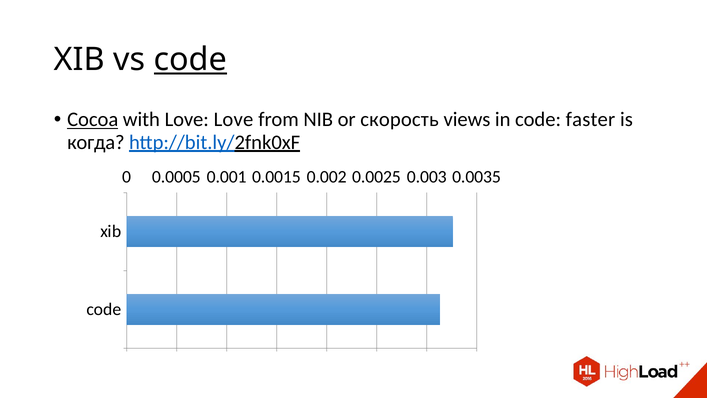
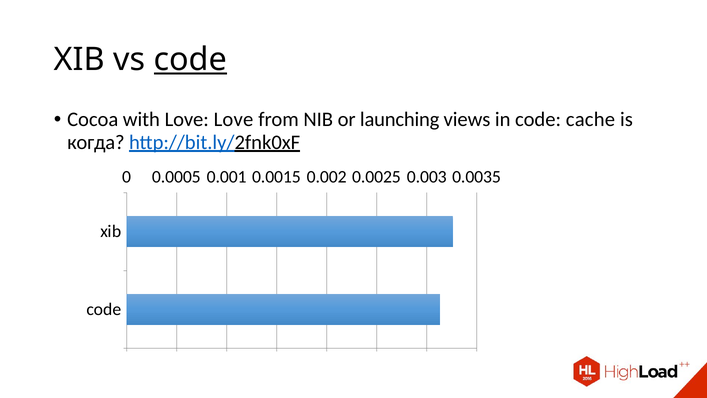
Cocoa underline: present -> none (93, 120)
скорость: скорость -> launching (400, 120)
faster: faster -> cache (590, 120)
